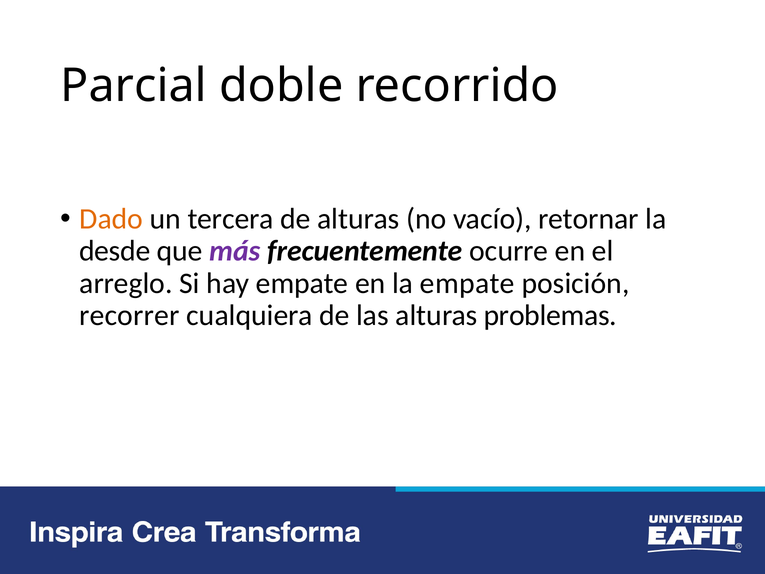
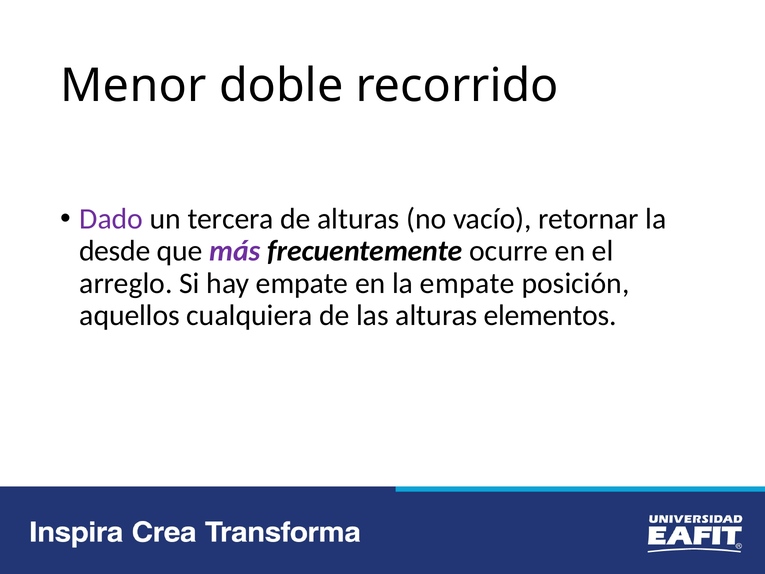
Parcial: Parcial -> Menor (133, 86)
Dado colour: orange -> purple (111, 219)
recorrer: recorrer -> aquellos (130, 315)
problemas: problemas -> elementos (550, 315)
